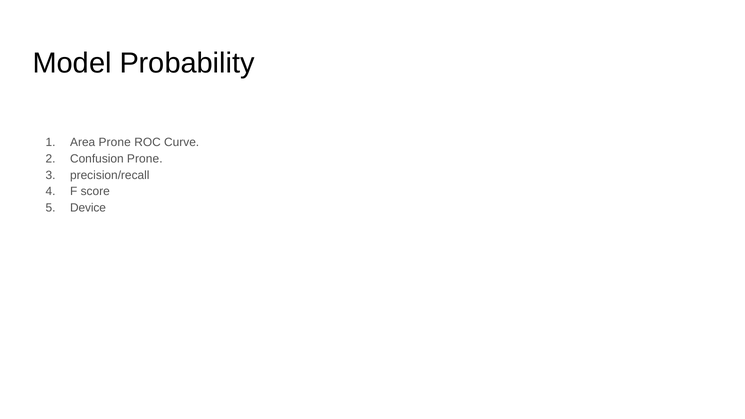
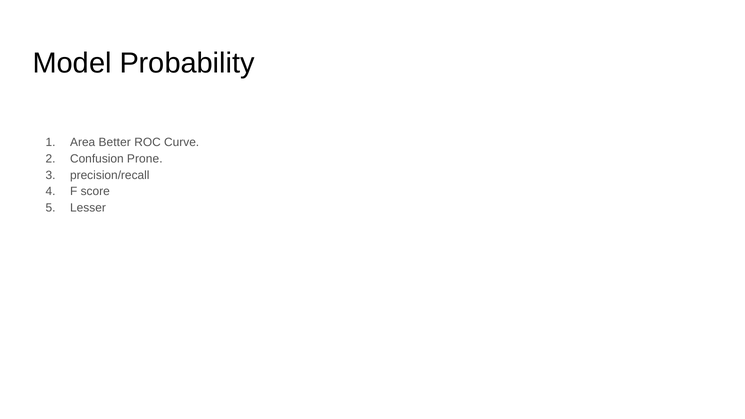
Area Prone: Prone -> Better (115, 142)
Device: Device -> Lesser (88, 208)
